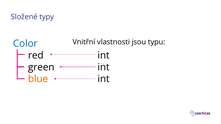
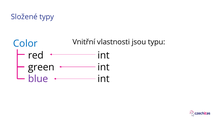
blue colour: orange -> purple (38, 79)
